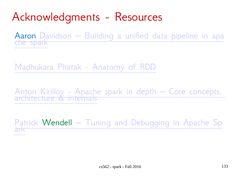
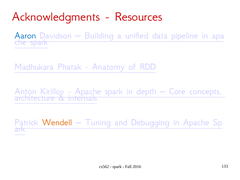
Wendell colour: green -> orange (57, 122)
